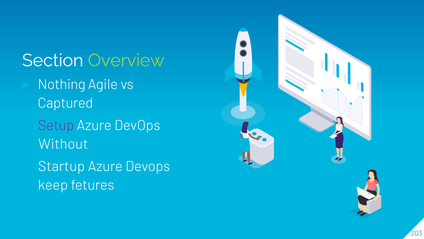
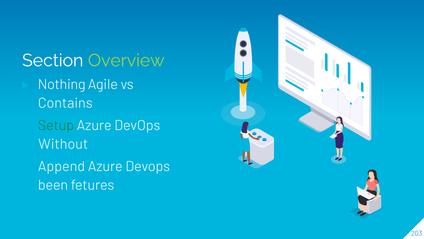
Captured: Captured -> Contains (65, 103)
Setup colour: purple -> green (56, 125)
Startup: Startup -> Append (62, 166)
keep: keep -> been (53, 185)
